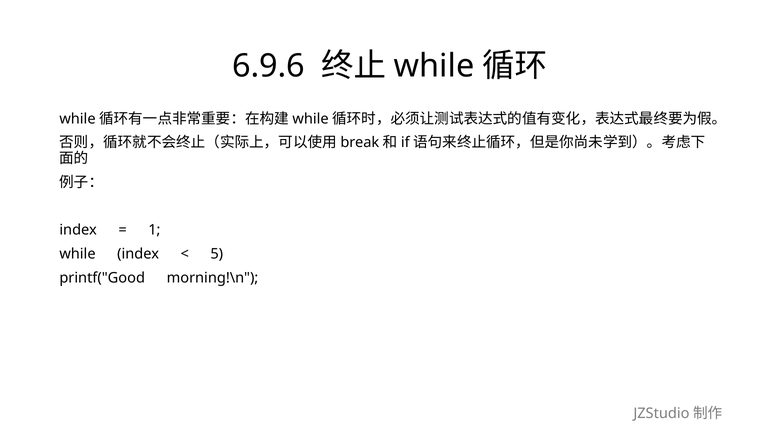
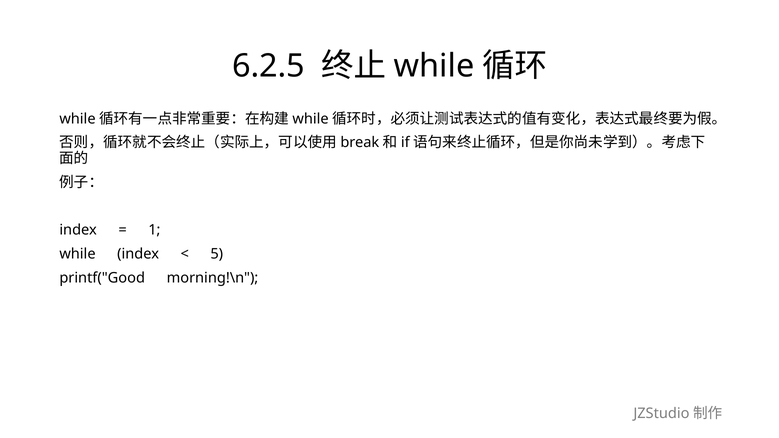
6.9.6: 6.9.6 -> 6.2.5 (268, 66)
